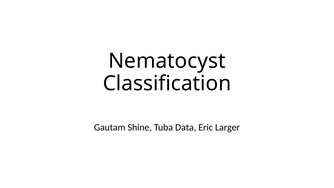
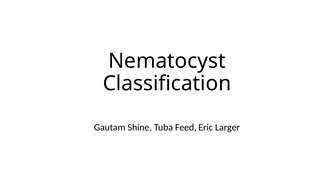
Data: Data -> Feed (186, 127)
